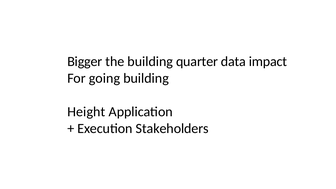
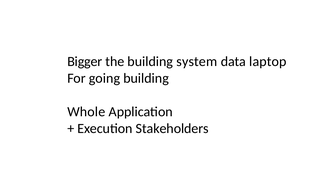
quarter: quarter -> system (197, 61)
impact: impact -> laptop (268, 61)
Height: Height -> Whole (86, 112)
